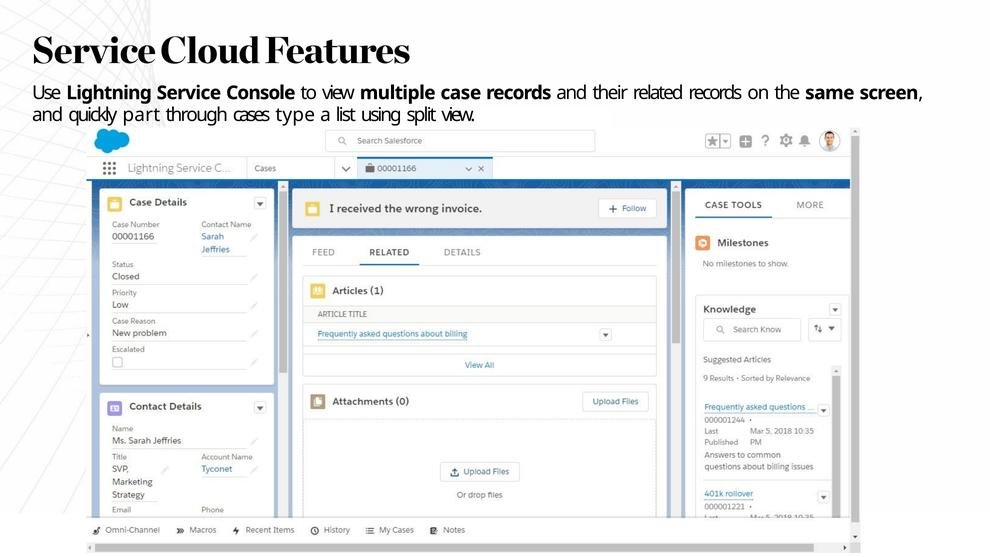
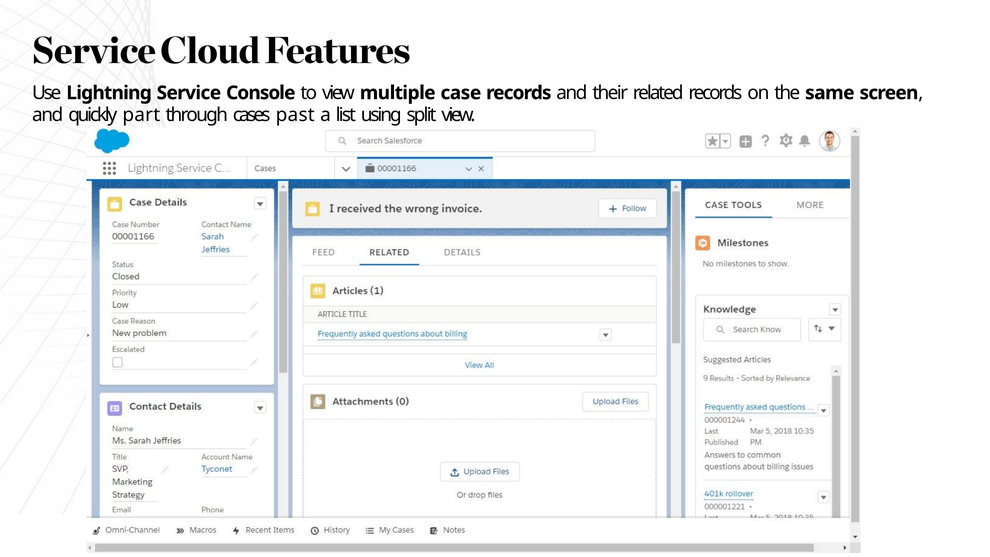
type: type -> past (295, 115)
